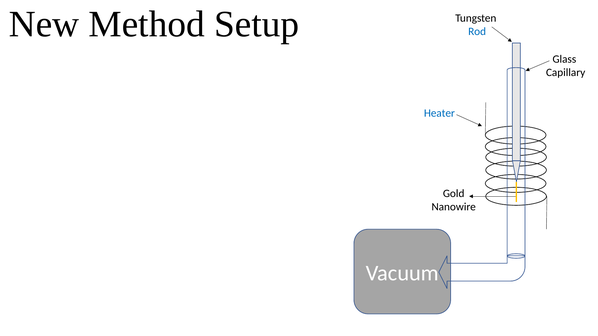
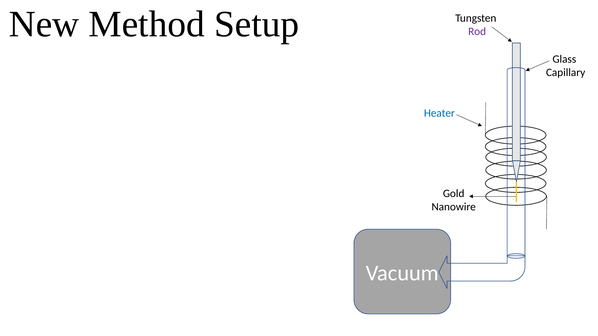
Rod colour: blue -> purple (477, 31)
